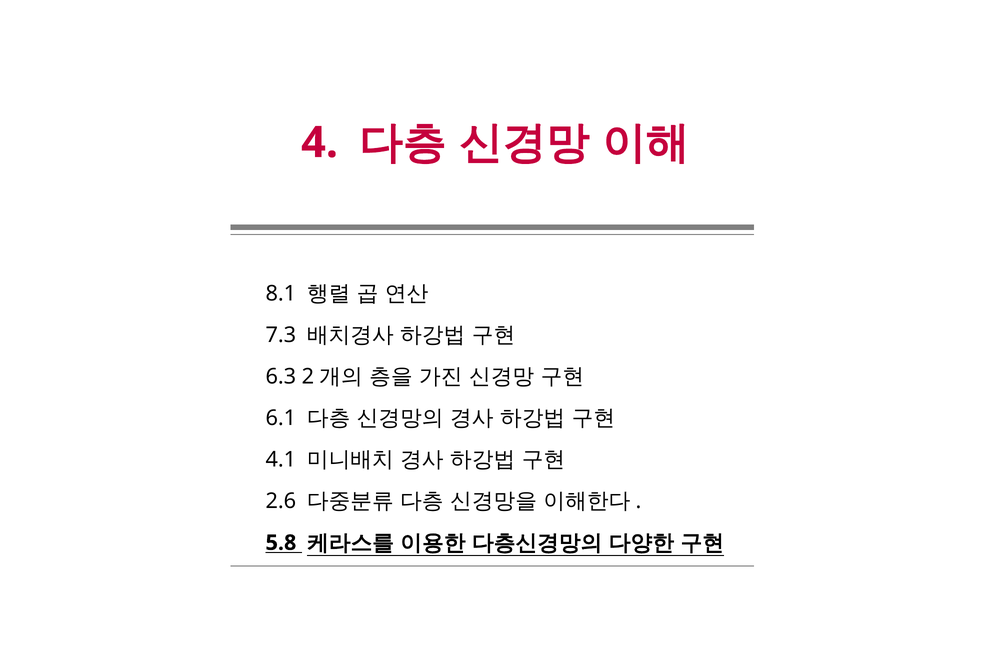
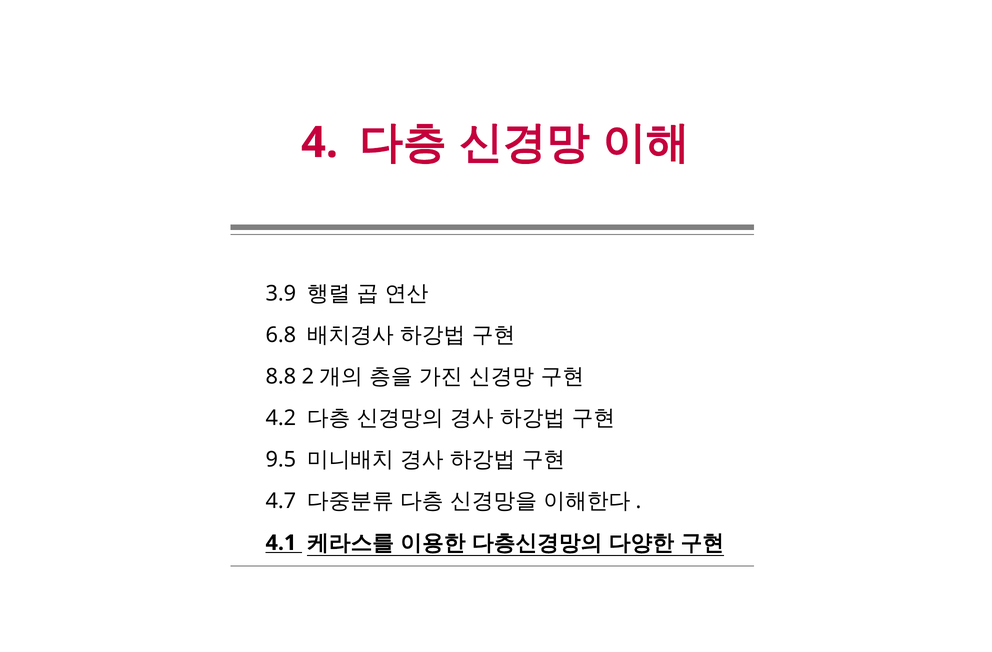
8.1: 8.1 -> 3.9 (281, 293)
7.3: 7.3 -> 6.8 (281, 335)
6.3: 6.3 -> 8.8 (281, 376)
6.1: 6.1 -> 4.2 (281, 418)
4.1: 4.1 -> 9.5 (281, 459)
2.6: 2.6 -> 4.7 (281, 501)
5.8: 5.8 -> 4.1 (281, 542)
